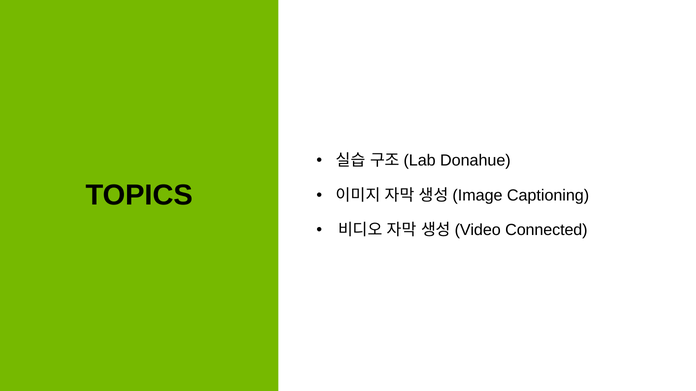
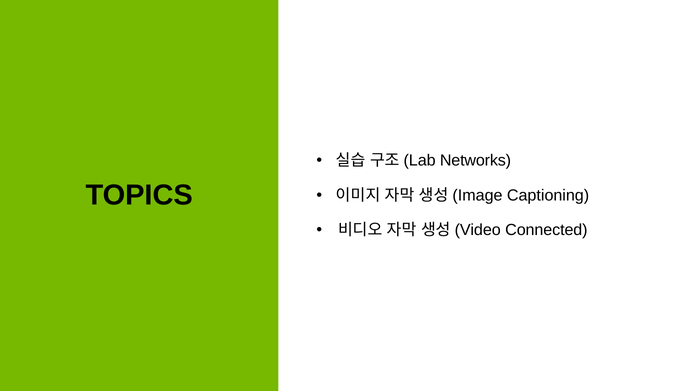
Donahue: Donahue -> Networks (475, 161)
